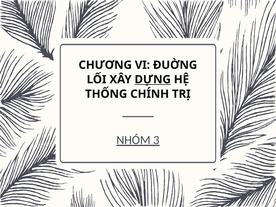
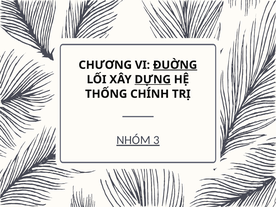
ĐUỜNG underline: none -> present (175, 65)
